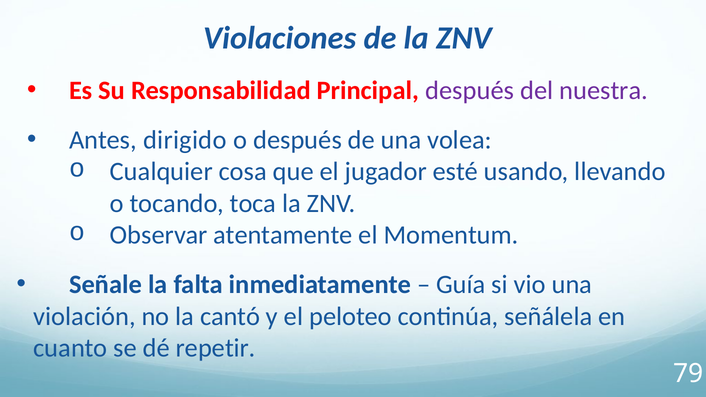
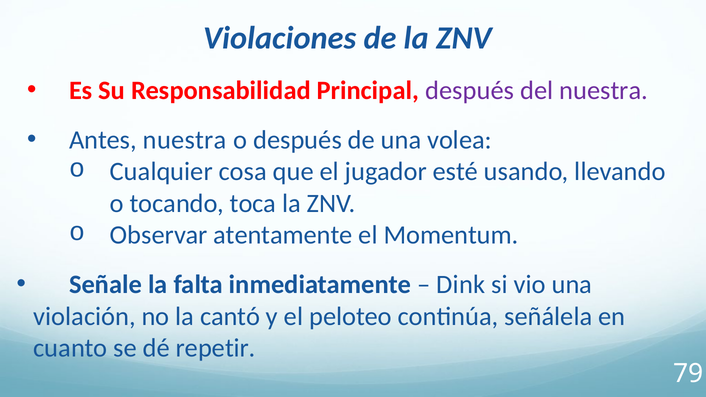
Antes dirigido: dirigido -> nuestra (185, 140)
Guía: Guía -> Dink (461, 285)
